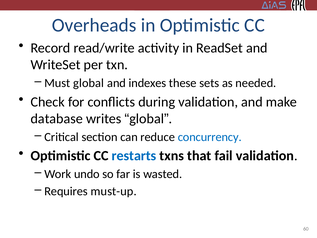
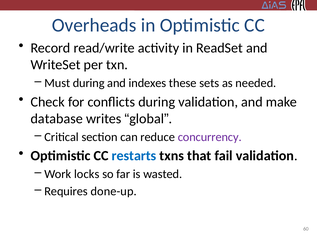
Must global: global -> during (89, 83)
concurrency colour: blue -> purple (210, 137)
undo: undo -> locks (87, 174)
must-up: must-up -> done-up (114, 191)
